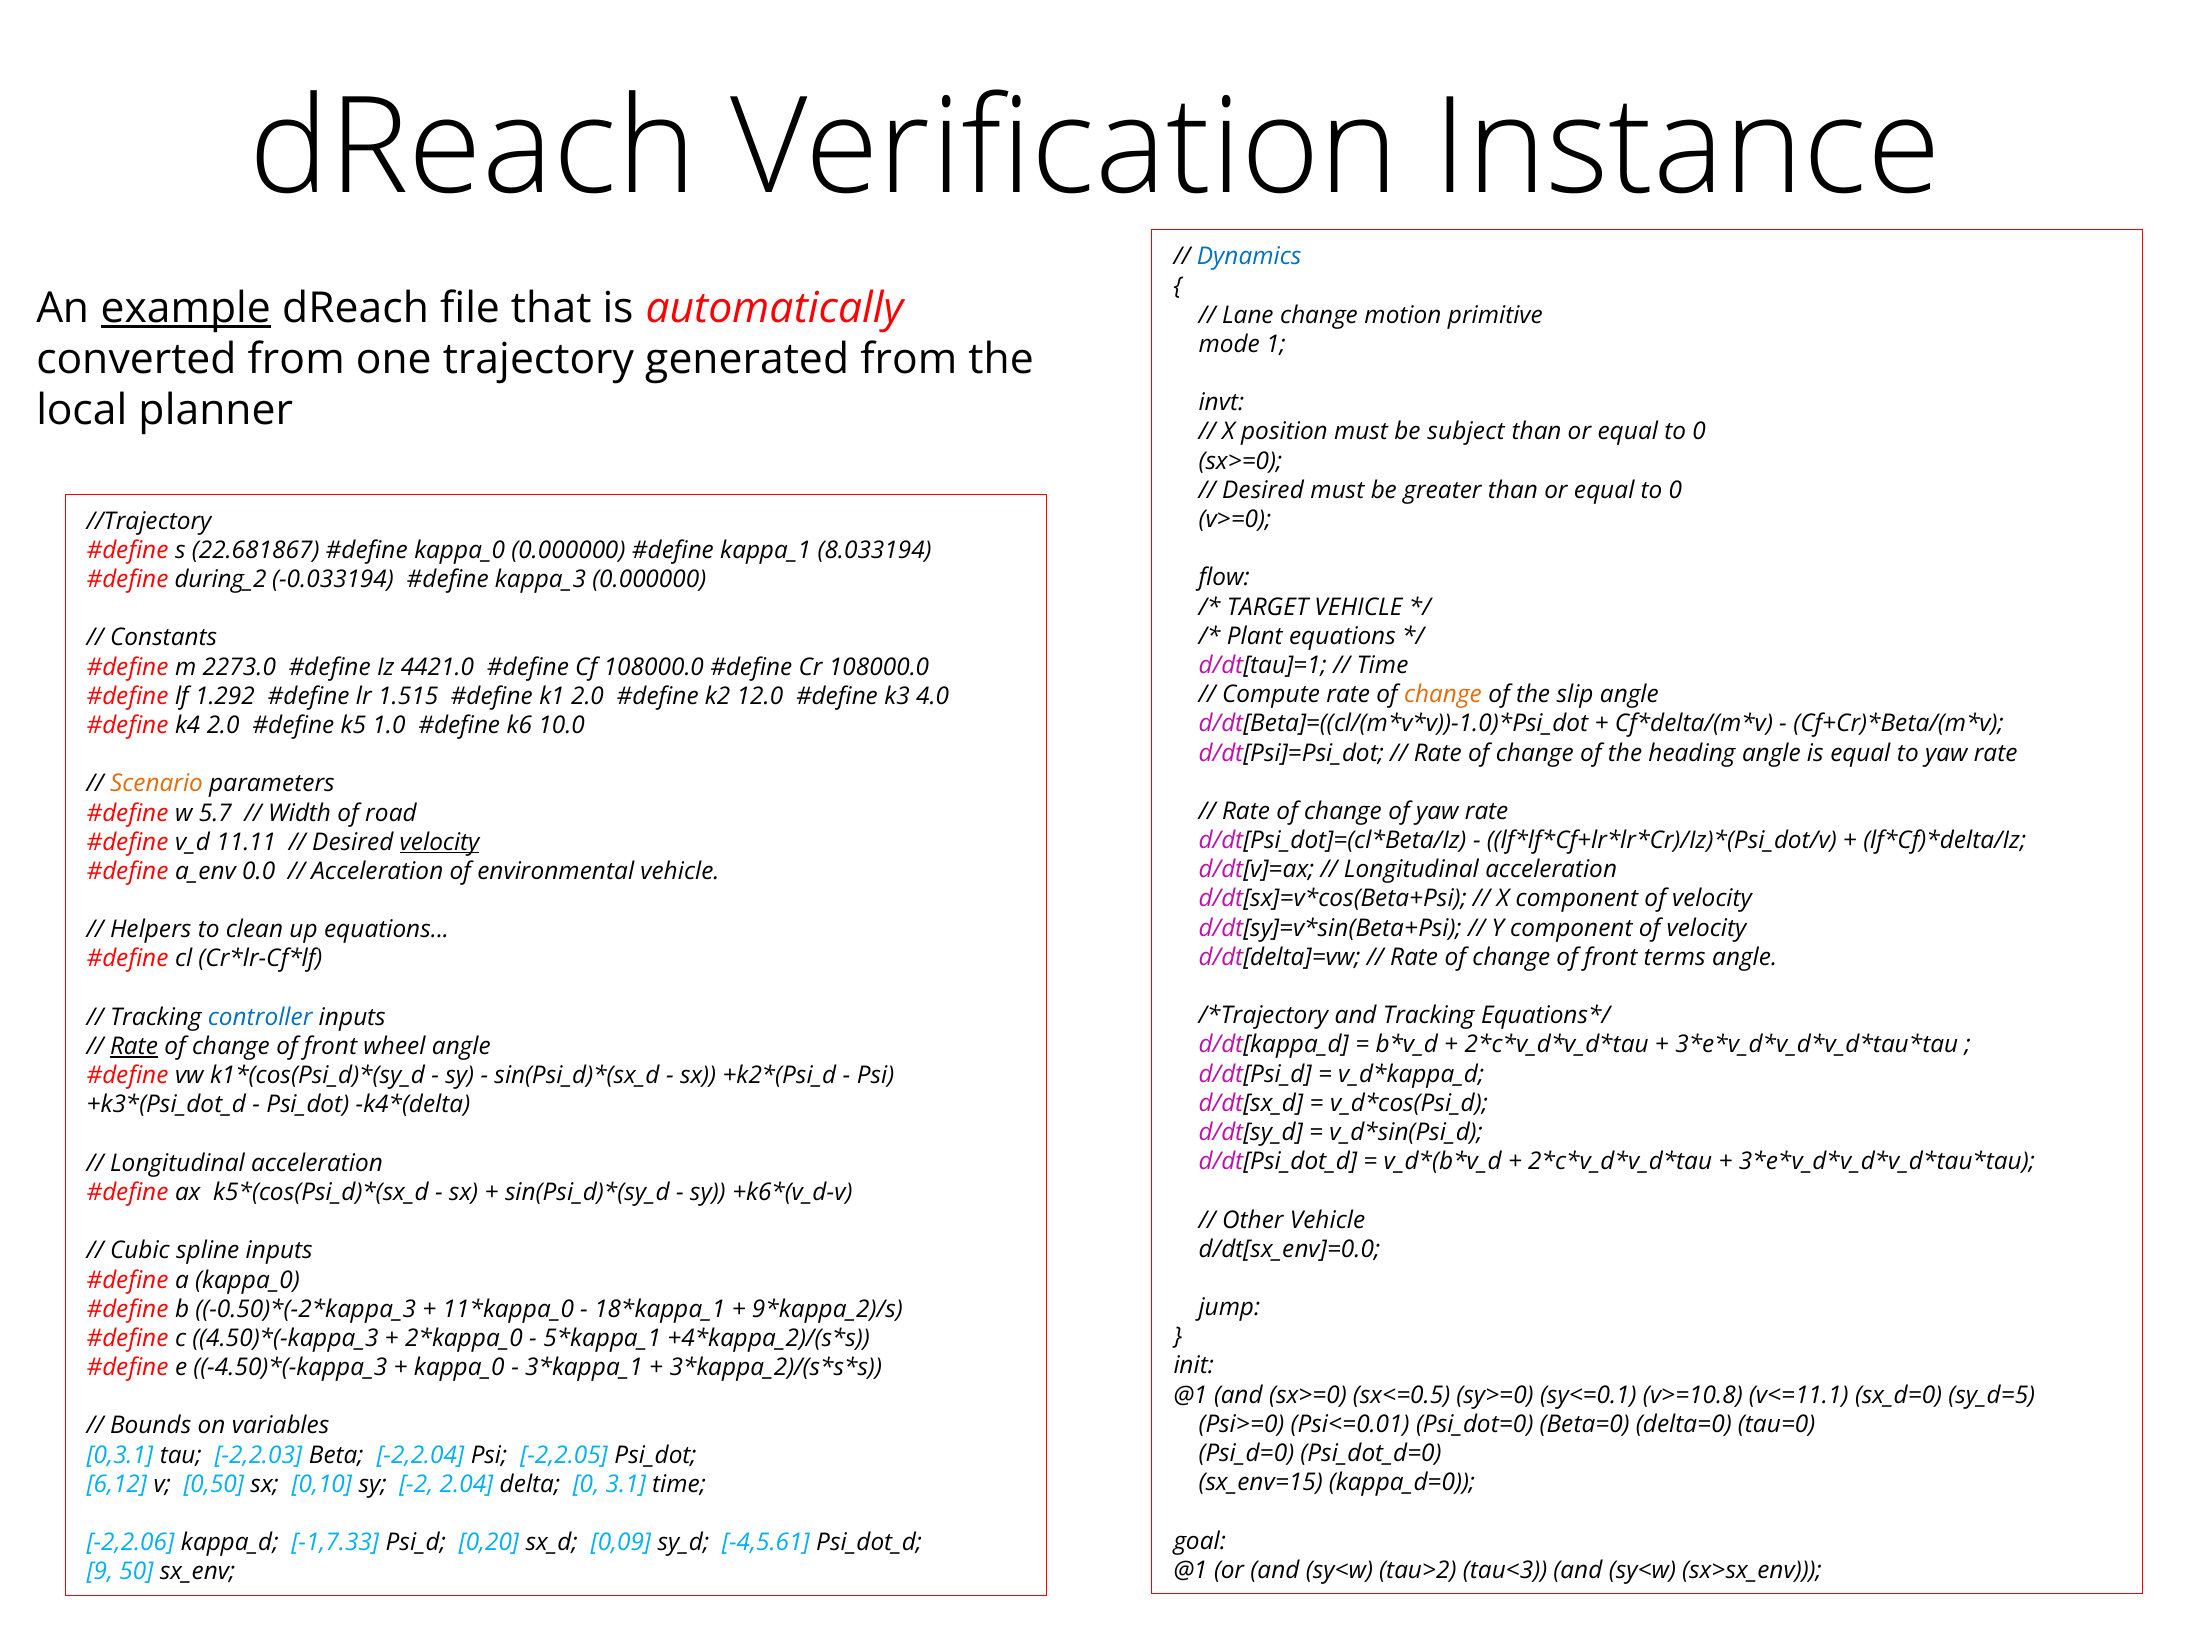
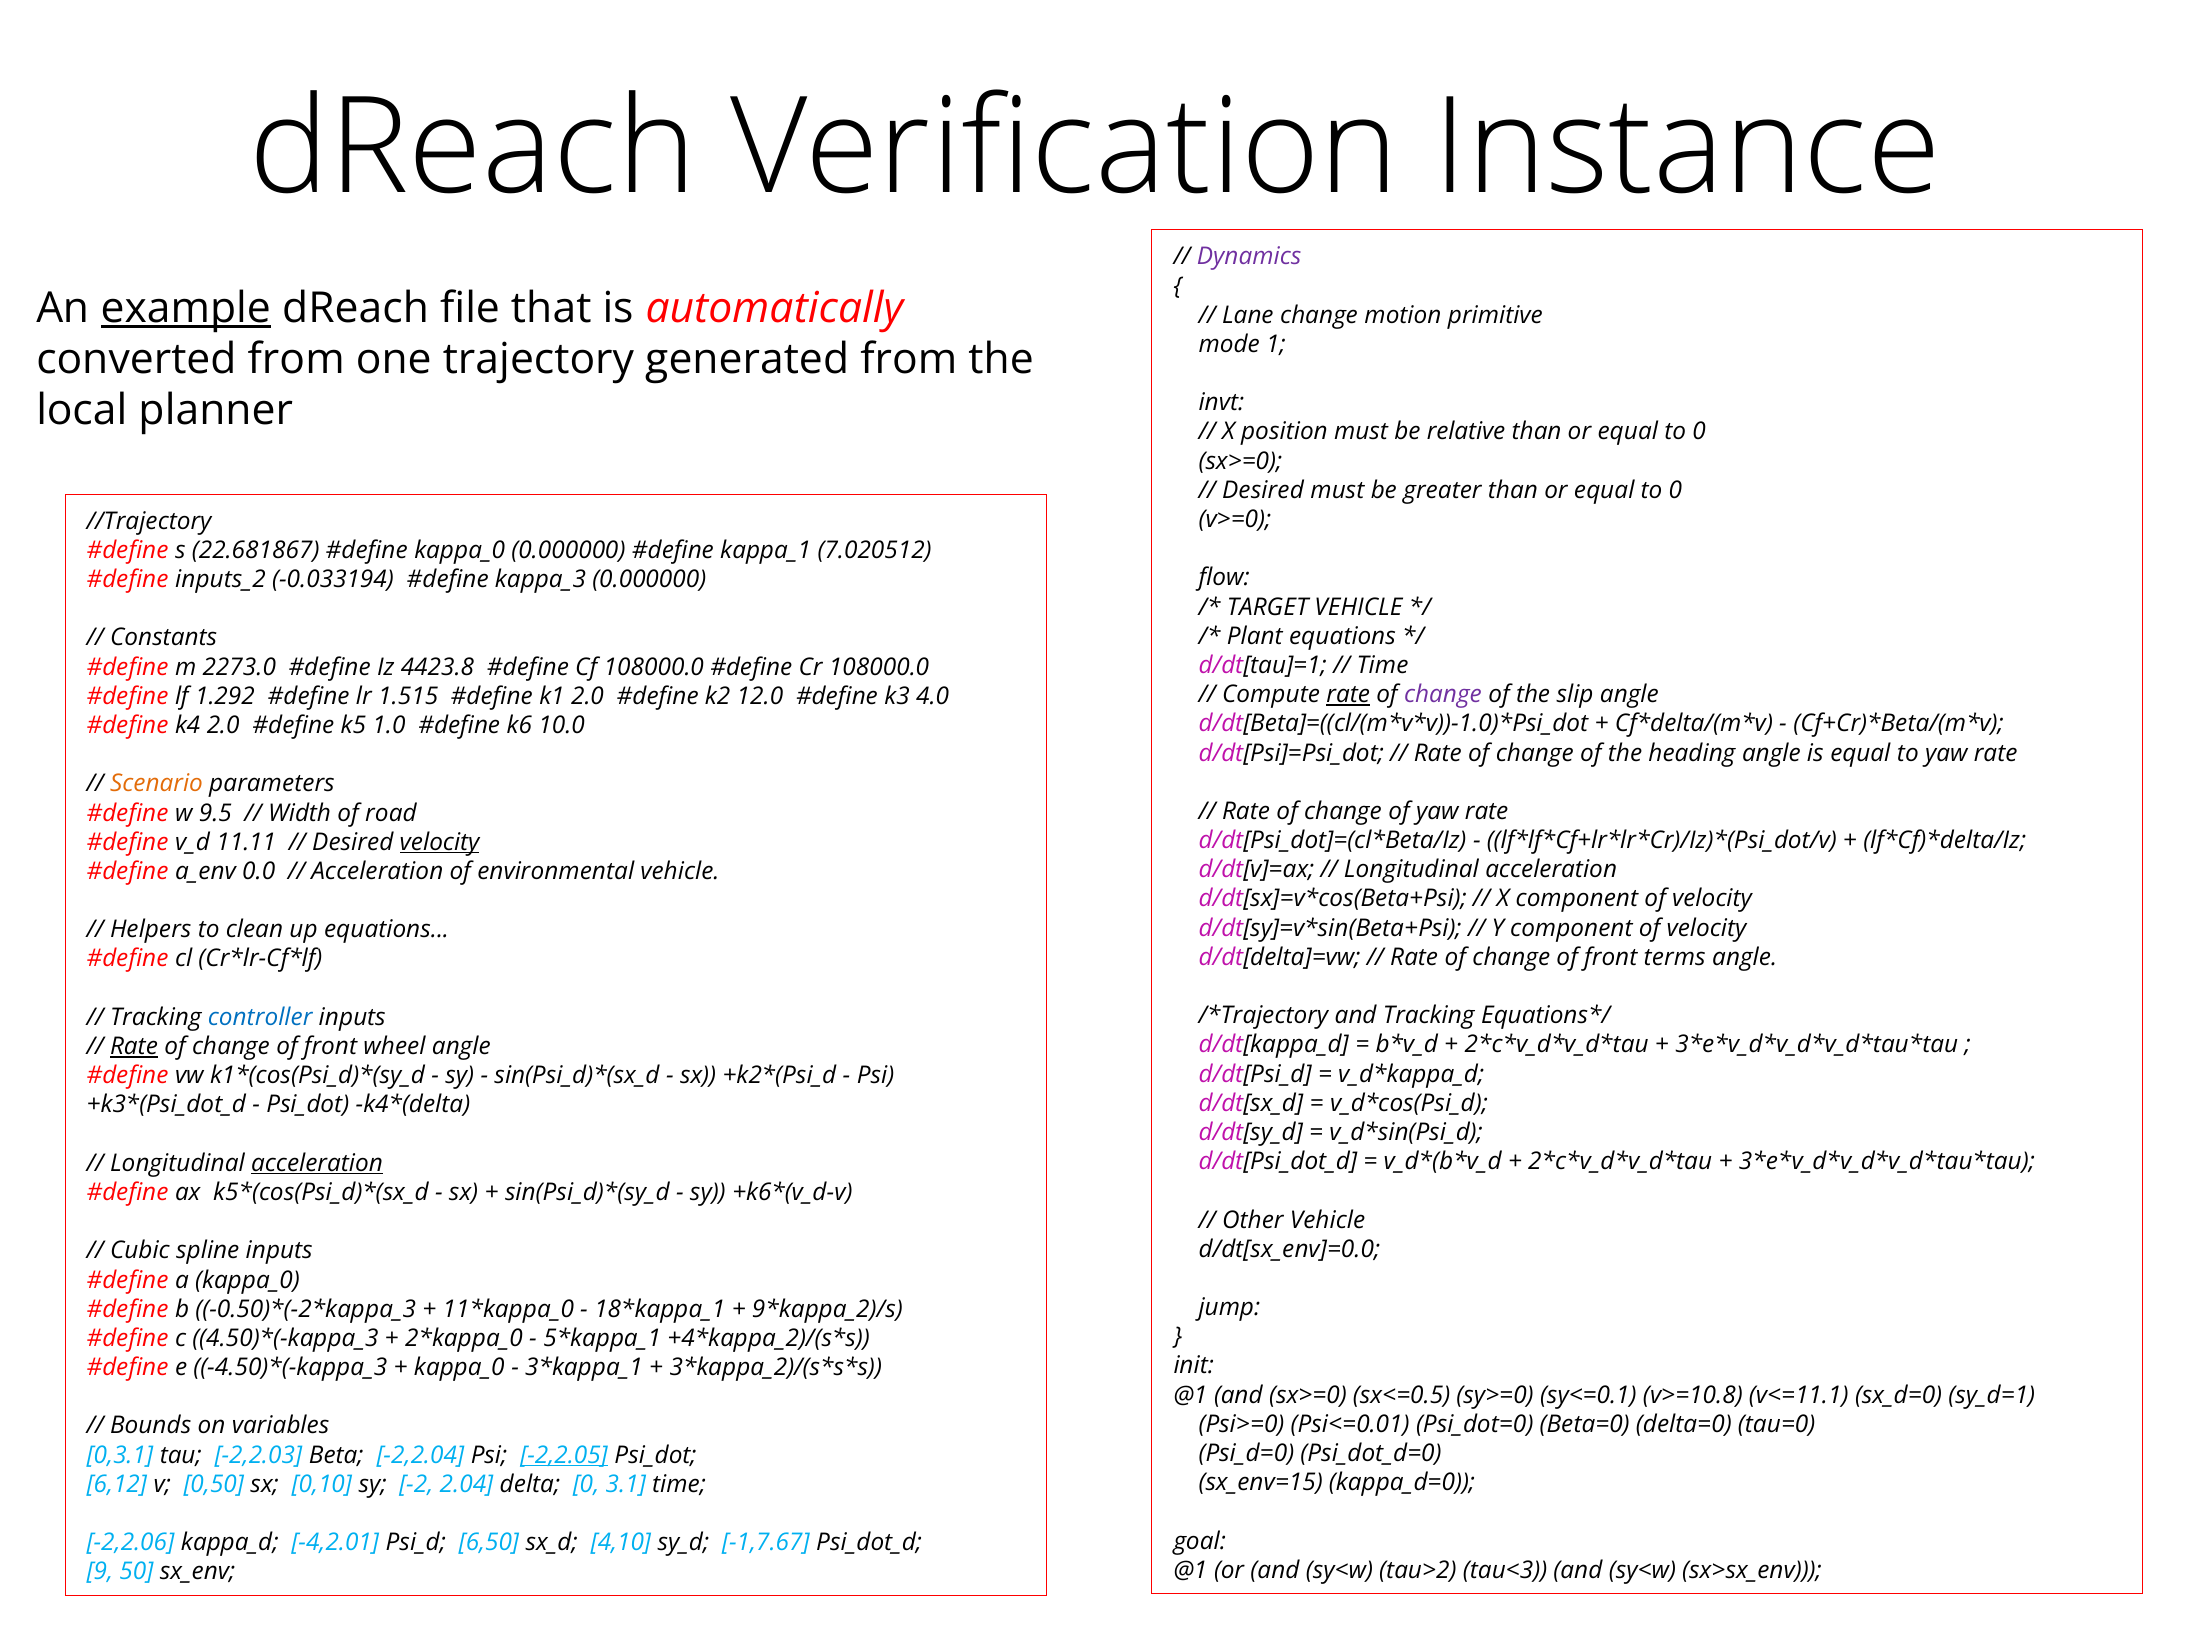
Dynamics colour: blue -> purple (1249, 257)
subject: subject -> relative (1466, 432)
8.033194: 8.033194 -> 7.020512 (875, 550)
during_2: during_2 -> inputs_2 (220, 579)
4421.0: 4421.0 -> 4423.8 (437, 667)
rate underline: none -> present (1348, 695)
change colour: orange -> purple (1443, 695)
5.7: 5.7 -> 9.5 (215, 813)
acceleration underline: none -> present (317, 1163)
sy_d=5: sy_d=5 -> sy_d=1 (1992, 1395)
-2,2.05 underline: none -> present (564, 1455)
-1,7.33: -1,7.33 -> -4,2.01 (335, 1542)
0,20: 0,20 -> 6,50 (489, 1542)
0,09: 0,09 -> 4,10 (621, 1542)
-4,5.61: -4,5.61 -> -1,7.67 (766, 1542)
